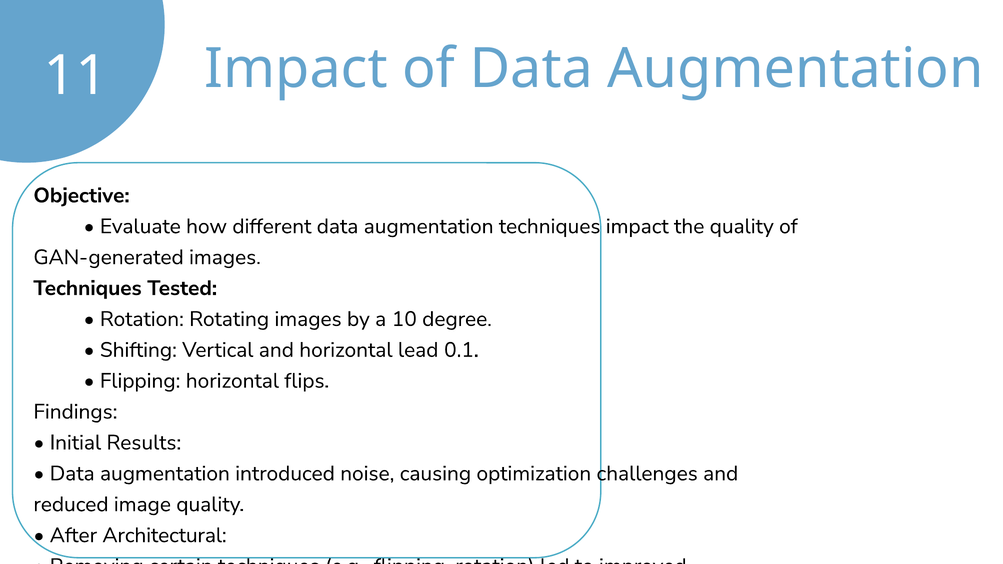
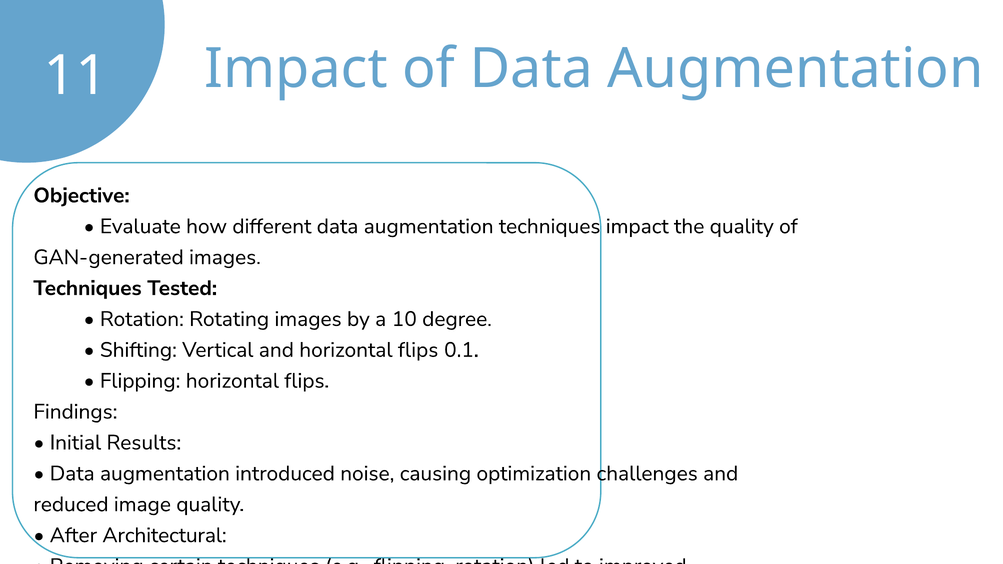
and horizontal lead: lead -> flips (418, 350)
